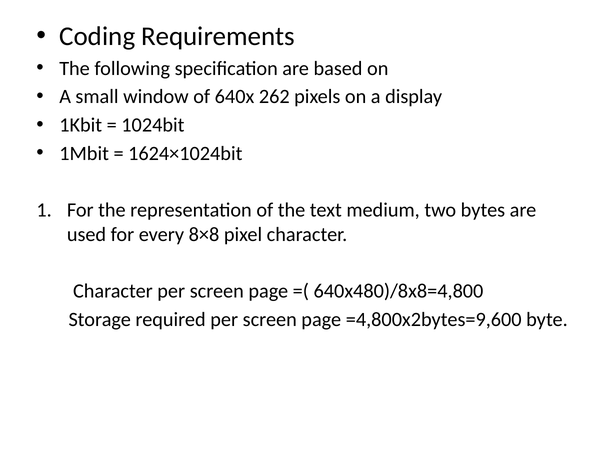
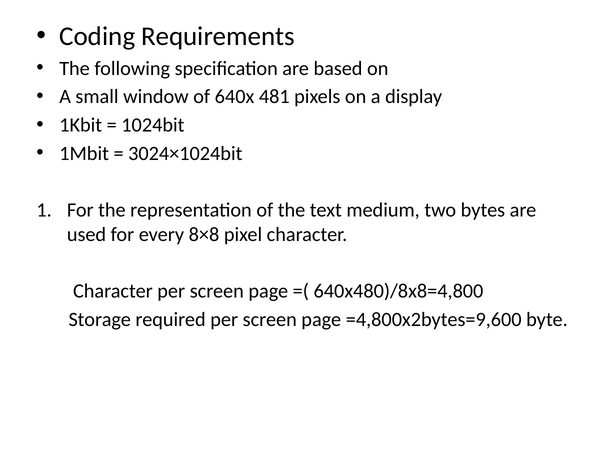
262: 262 -> 481 (274, 97)
1624×1024bit: 1624×1024bit -> 3024×1024bit (185, 153)
